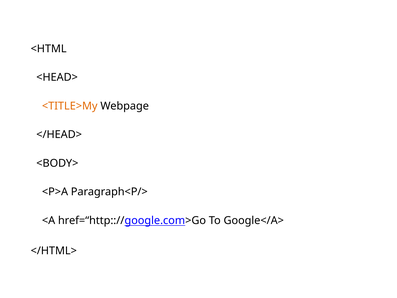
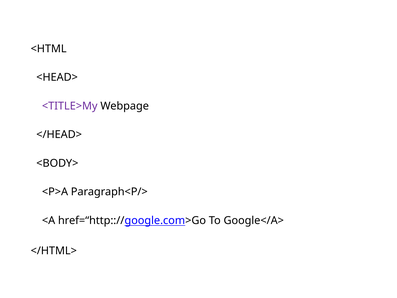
<TITLE>My colour: orange -> purple (70, 106)
